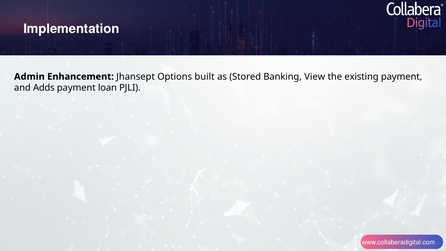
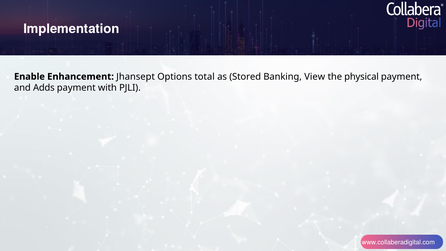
Admin: Admin -> Enable (29, 77)
built: built -> total (205, 77)
existing: existing -> physical (362, 77)
loan: loan -> with (107, 88)
